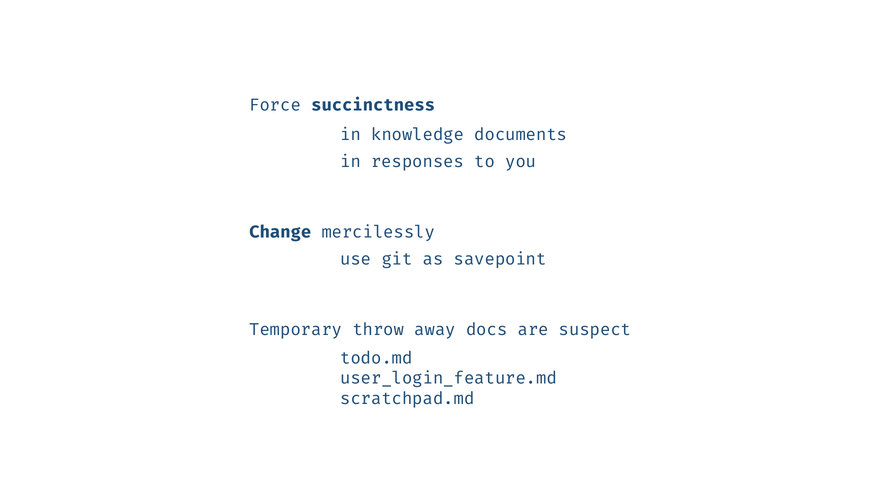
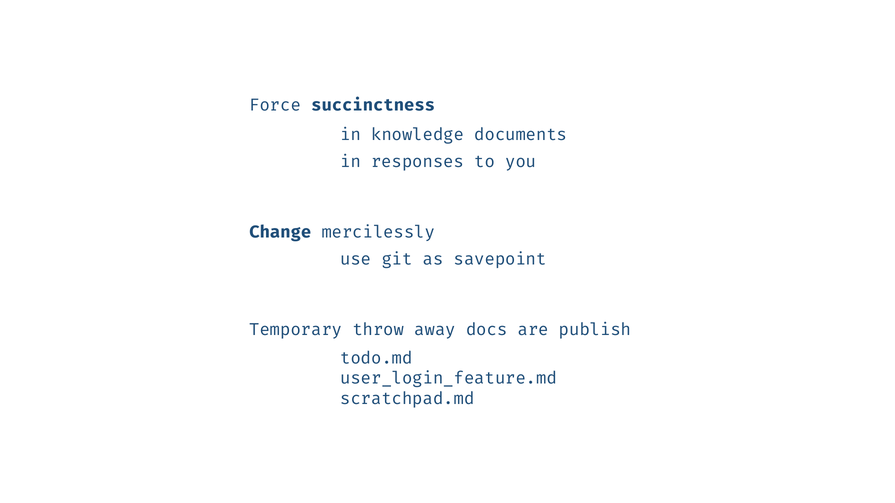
suspect: suspect -> publish (595, 330)
